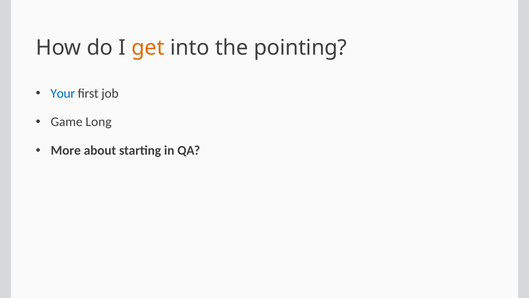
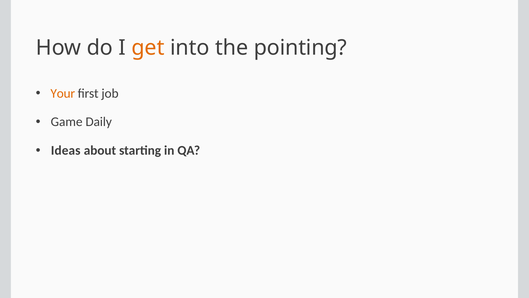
Your colour: blue -> orange (63, 93)
Long: Long -> Daily (99, 122)
More: More -> Ideas (66, 150)
